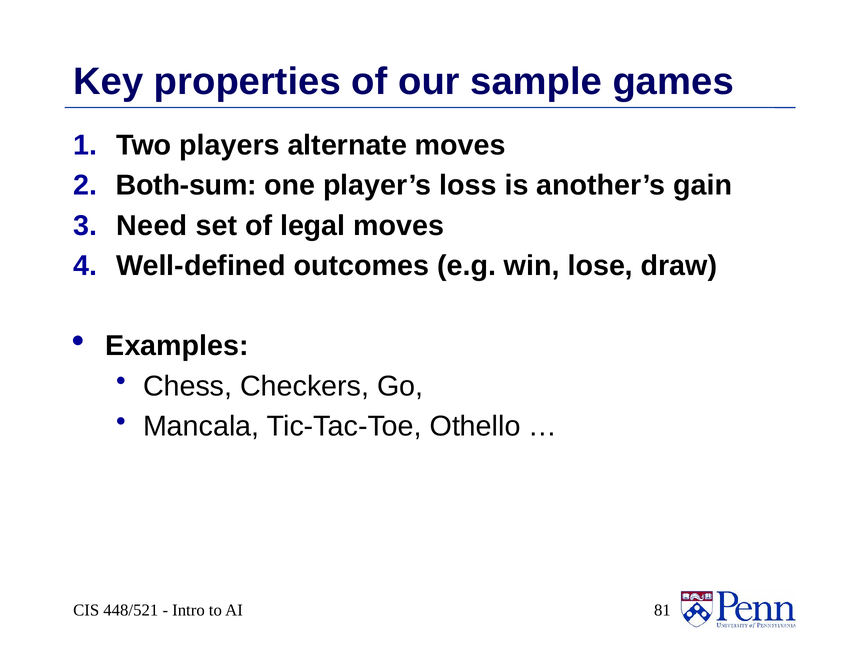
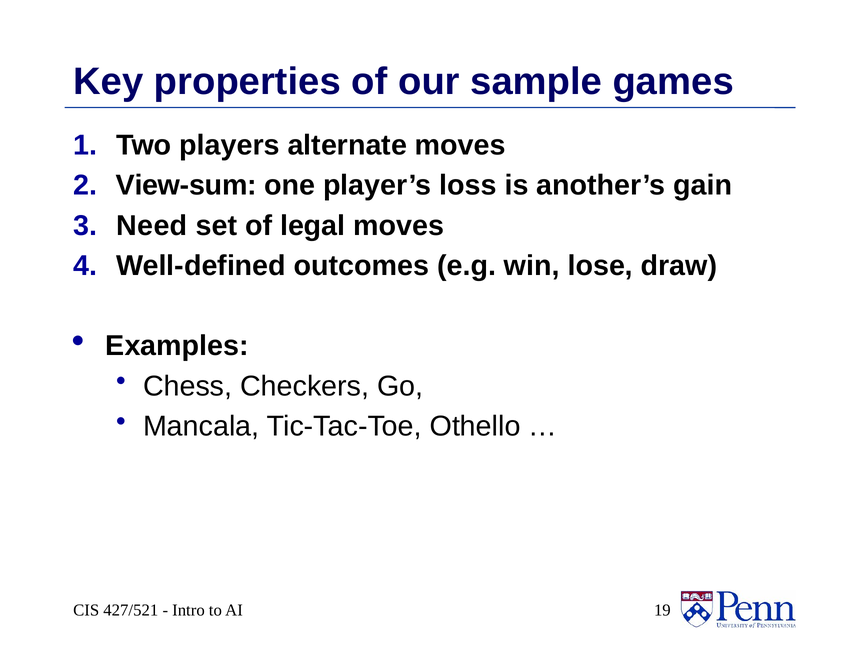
Both-sum: Both-sum -> View-sum (186, 185)
448/521: 448/521 -> 427/521 (131, 610)
81: 81 -> 19 (662, 610)
